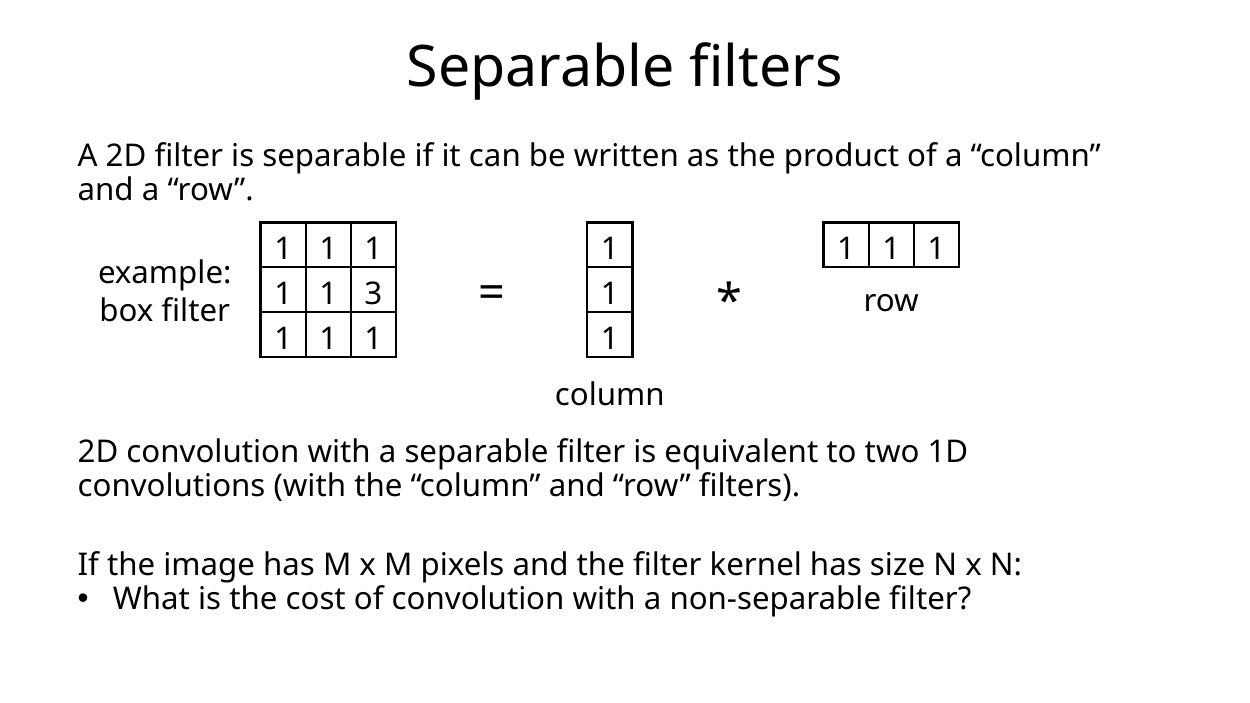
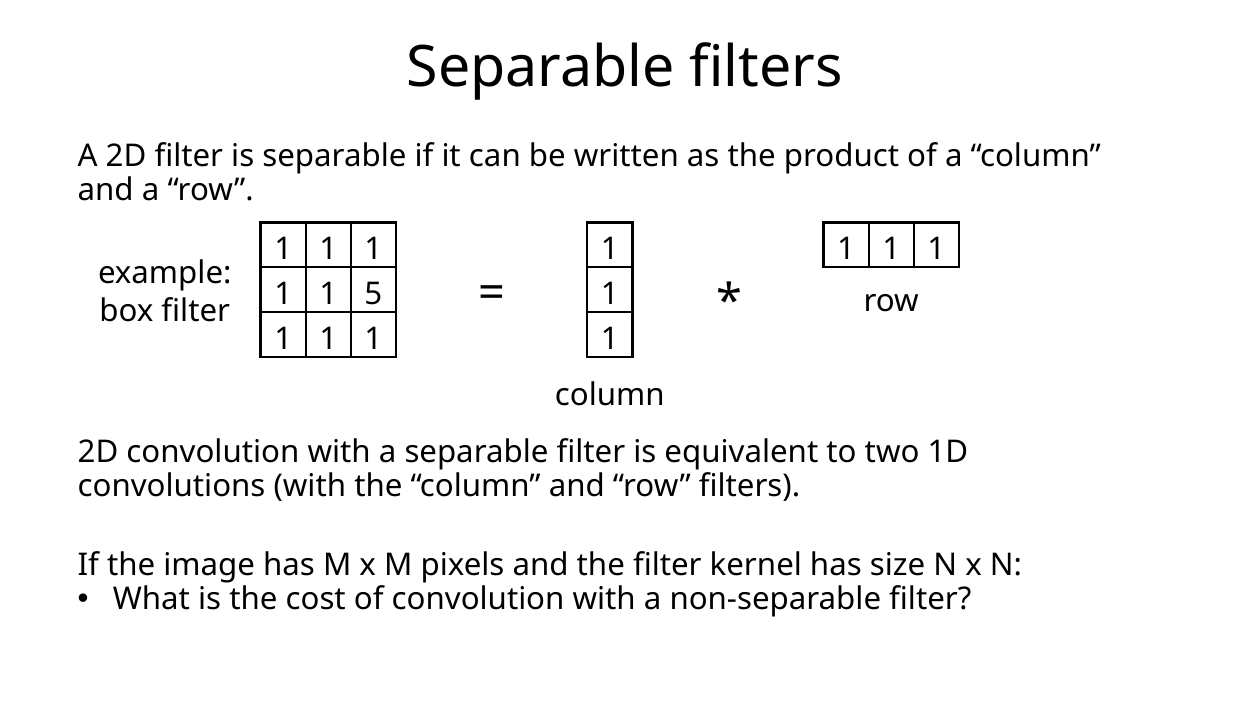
3: 3 -> 5 (373, 294)
